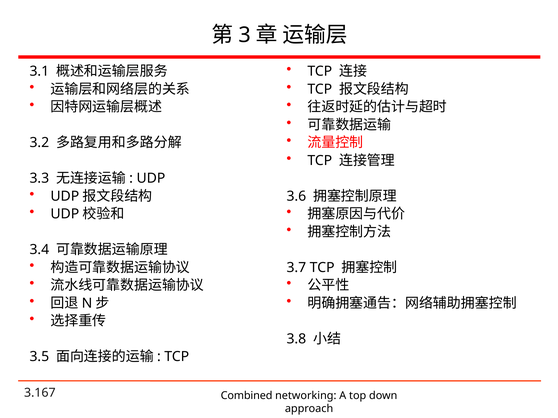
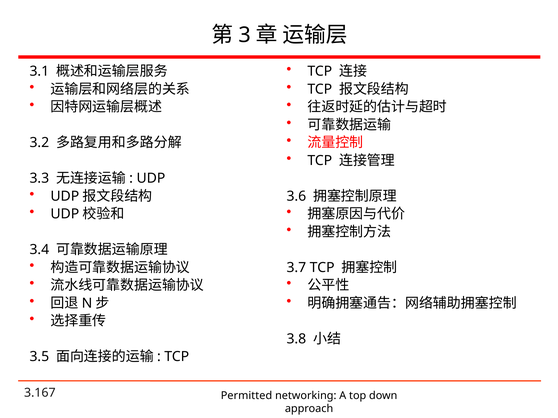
Combined: Combined -> Permitted (246, 396)
